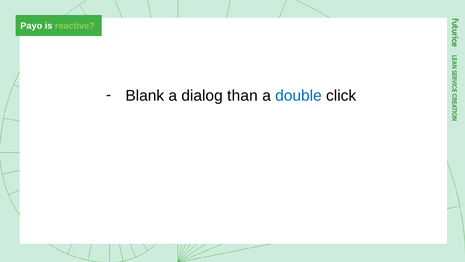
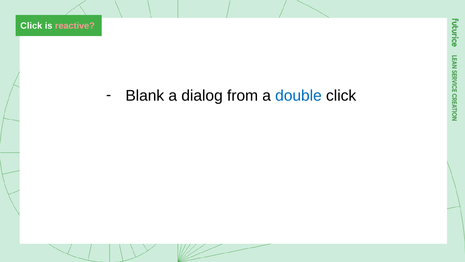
Payo: Payo -> Click (31, 26)
reactive colour: light green -> pink (75, 26)
than: than -> from (243, 95)
